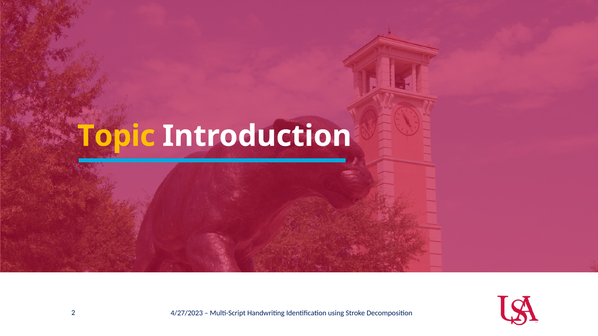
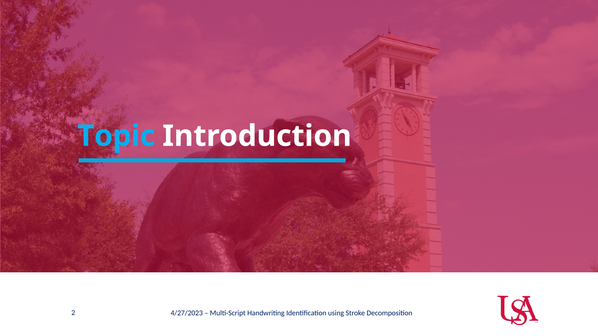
Topic colour: yellow -> light blue (116, 136)
